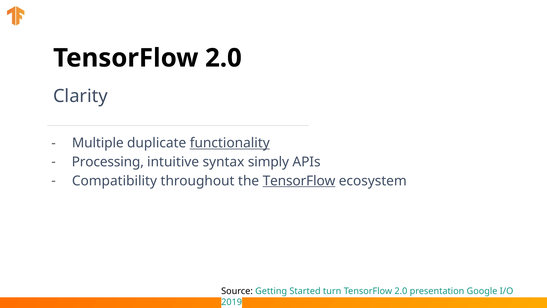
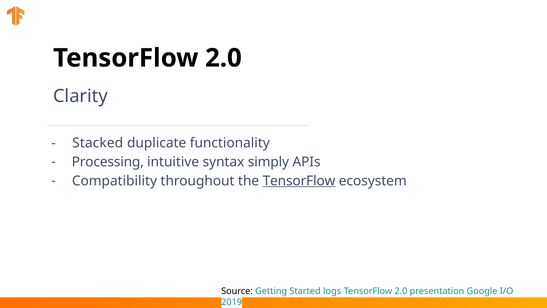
Multiple: Multiple -> Stacked (98, 143)
functionality underline: present -> none (230, 143)
turn: turn -> logs (332, 291)
